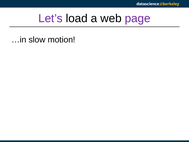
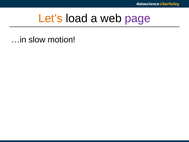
Let’s colour: purple -> orange (50, 18)
